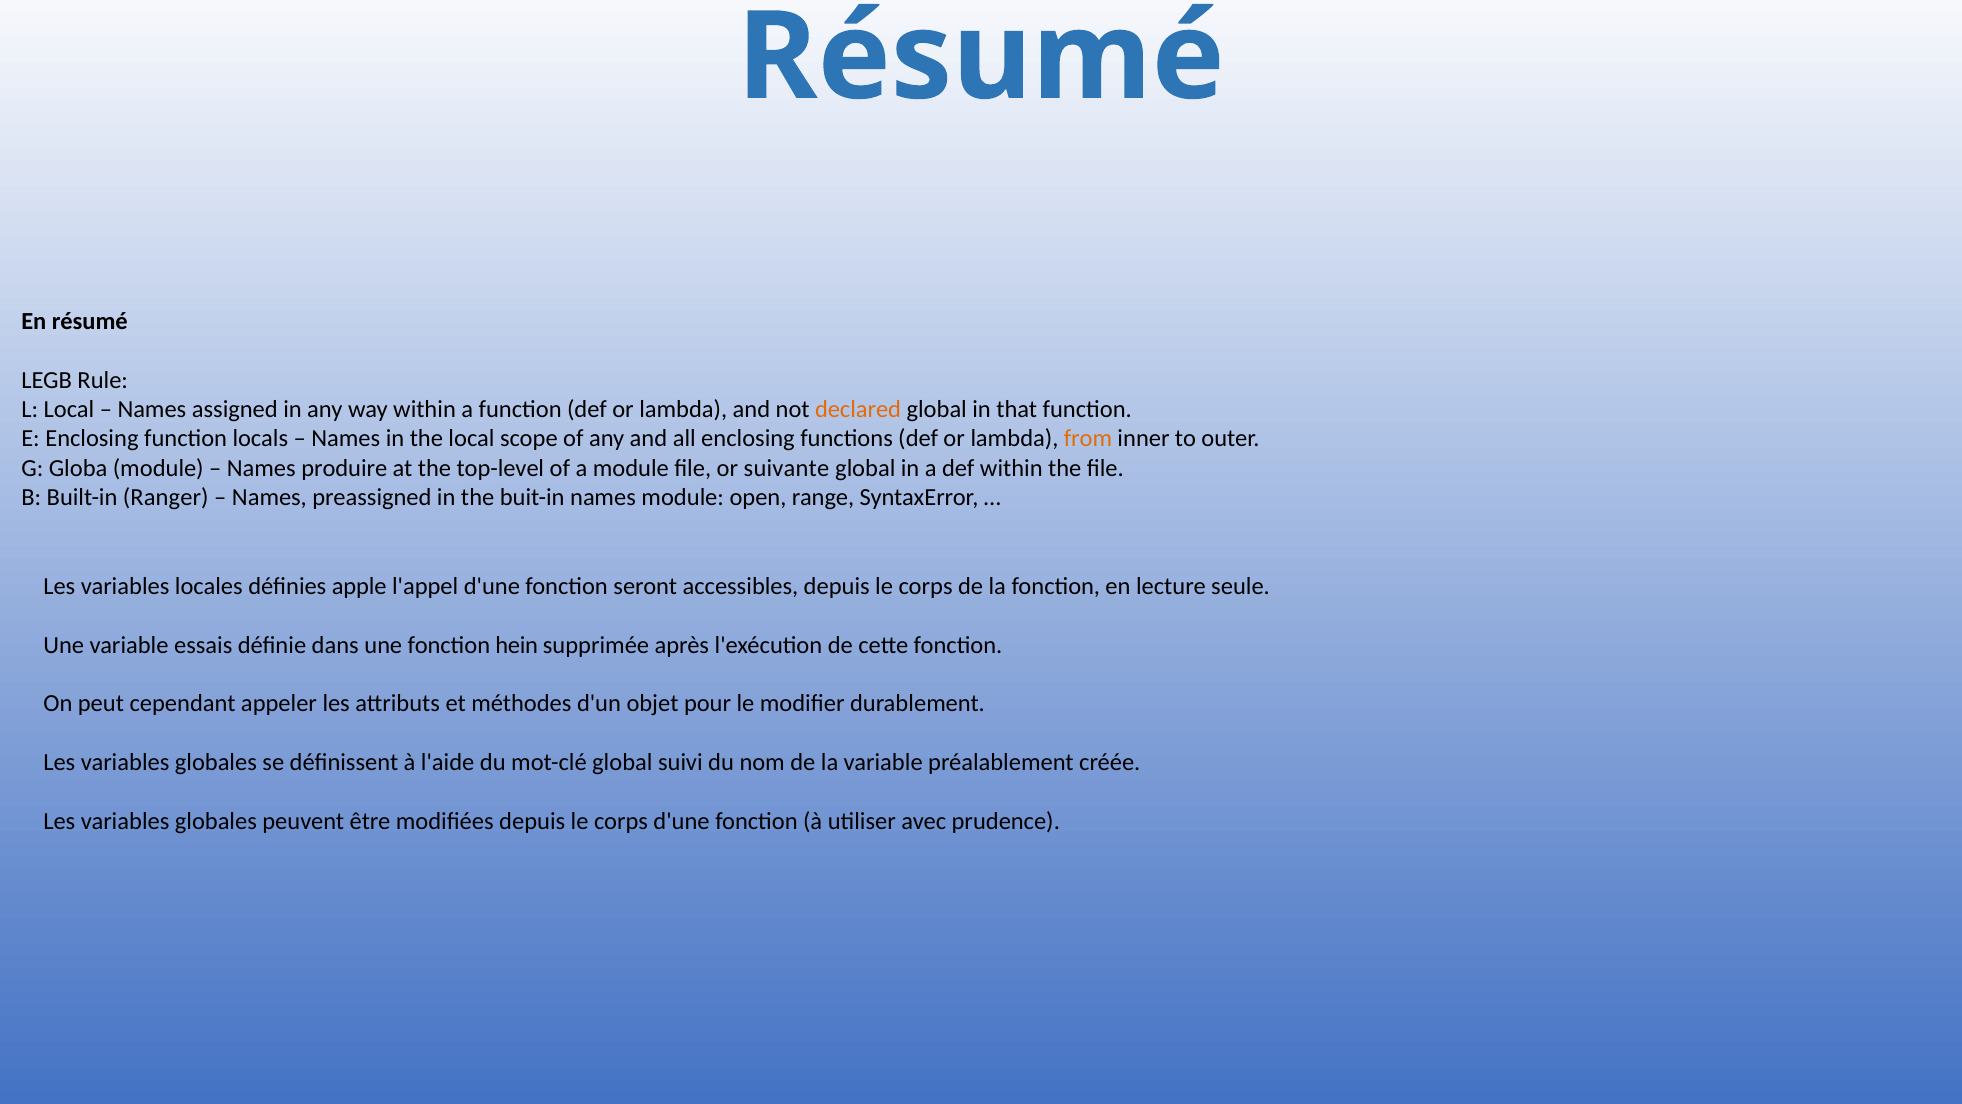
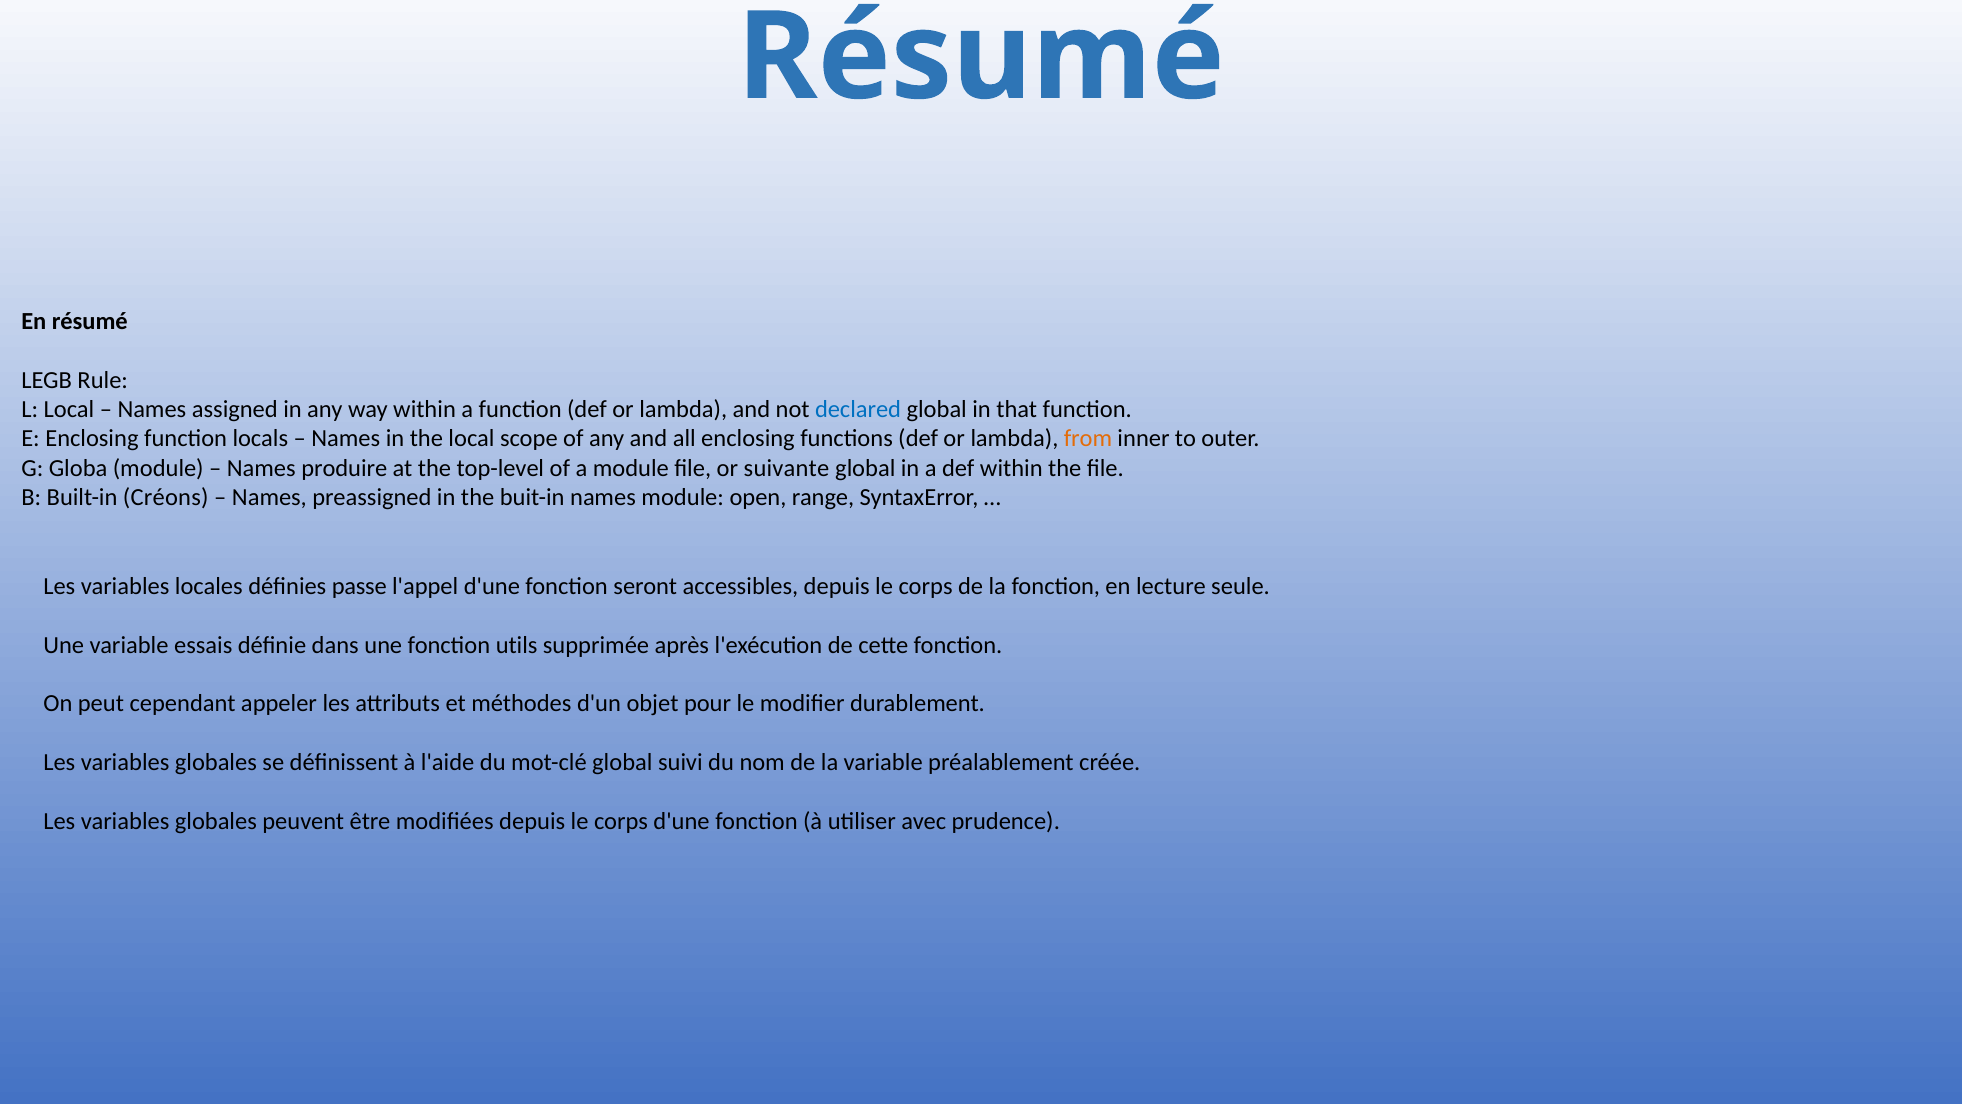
declared colour: orange -> blue (858, 409)
Ranger: Ranger -> Créons (166, 498)
apple: apple -> passe (359, 586)
hein: hein -> utils (517, 645)
